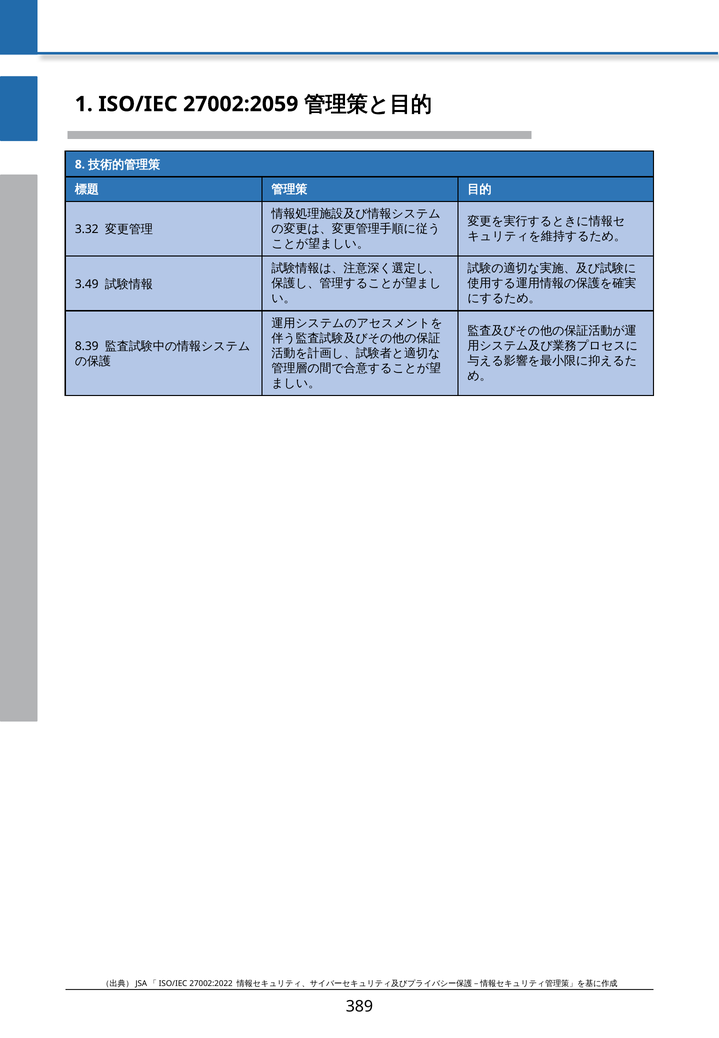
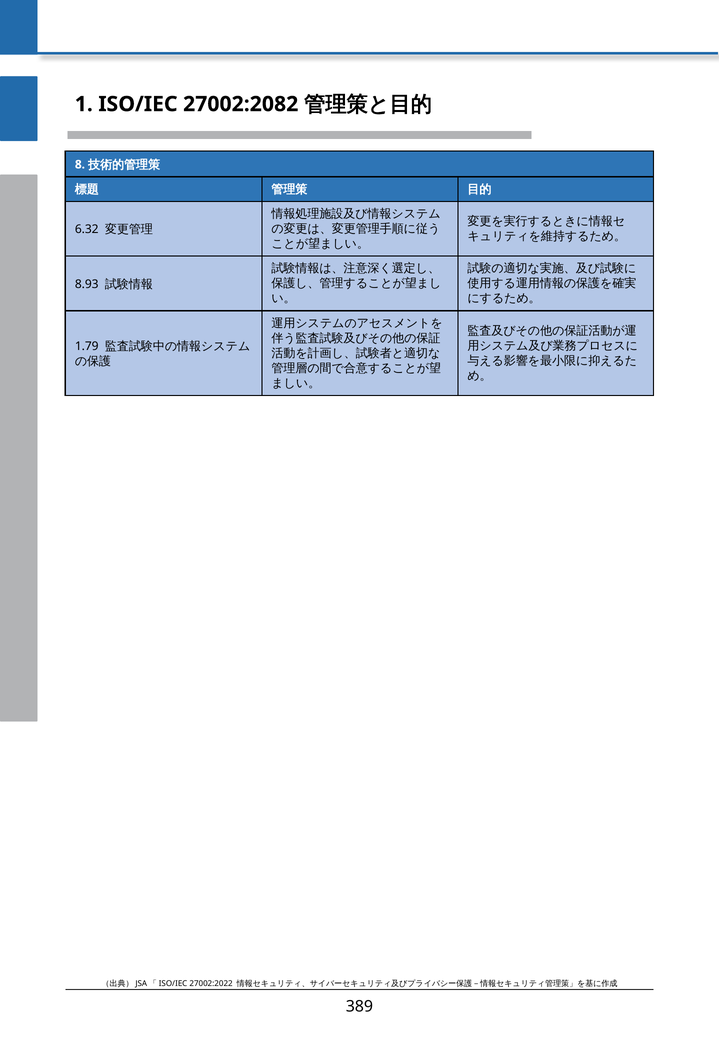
27002:2059: 27002:2059 -> 27002:2082 (241, 104)
3.32: 3.32 -> 6.32 (87, 230)
3.49: 3.49 -> 8.93 (87, 284)
8.39: 8.39 -> 1.79 (87, 346)
